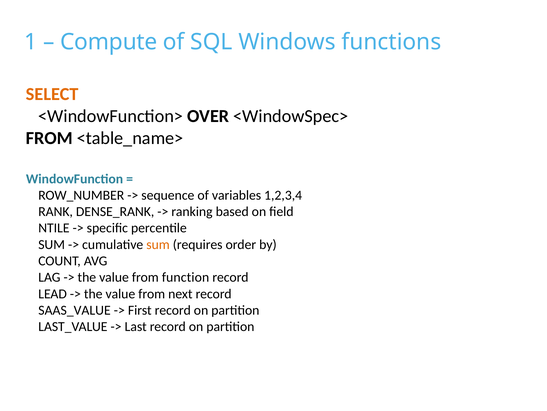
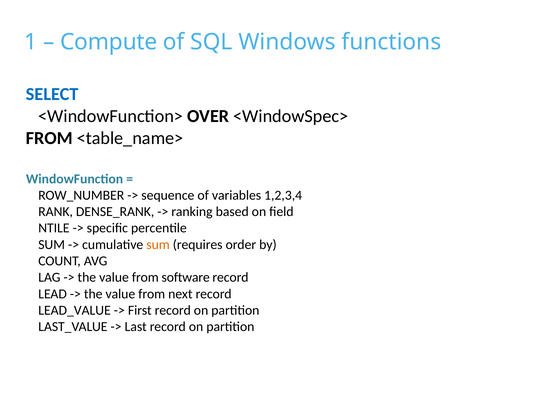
SELECT colour: orange -> blue (52, 94)
function: function -> software (186, 277)
SAAS_VALUE: SAAS_VALUE -> LEAD_VALUE (75, 310)
